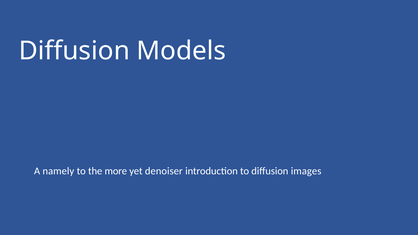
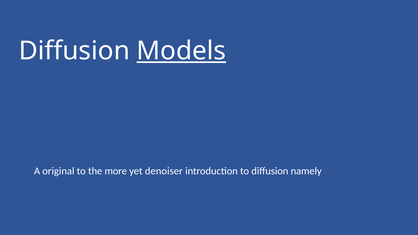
Models underline: none -> present (181, 51)
namely: namely -> original (58, 171)
images: images -> namely (306, 171)
